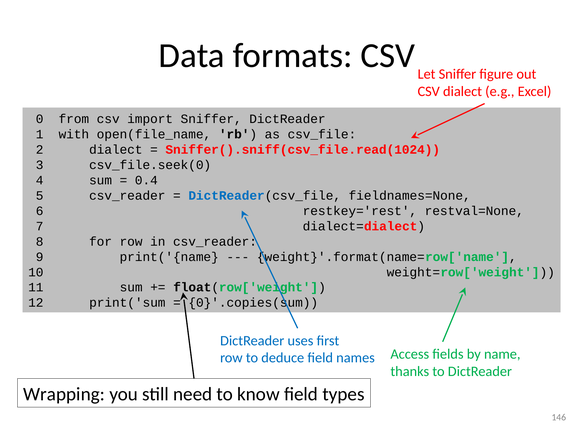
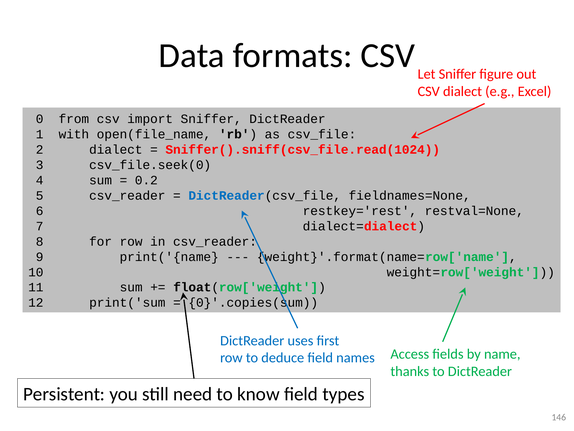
0.4: 0.4 -> 0.2 (146, 180)
Wrapping: Wrapping -> Persistent (64, 394)
